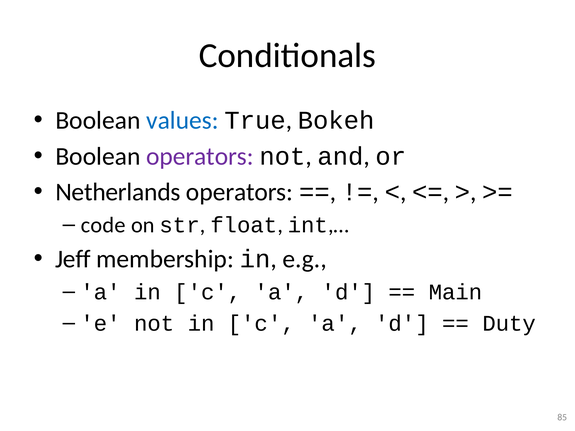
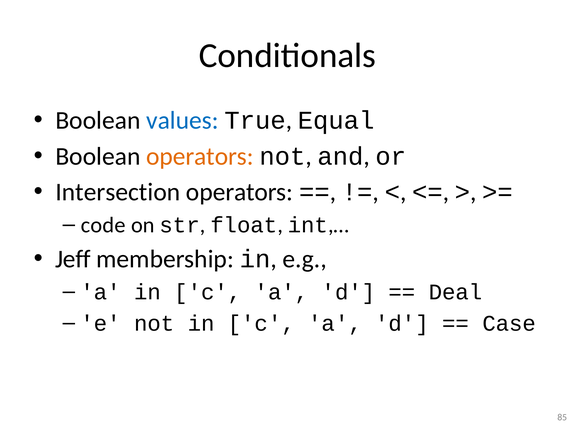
Bokeh: Bokeh -> Equal (336, 121)
operators colour: purple -> orange (200, 156)
Netherlands: Netherlands -> Intersection (118, 192)
Main: Main -> Deal (456, 292)
Duty: Duty -> Case (509, 324)
